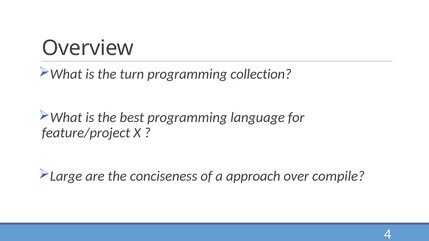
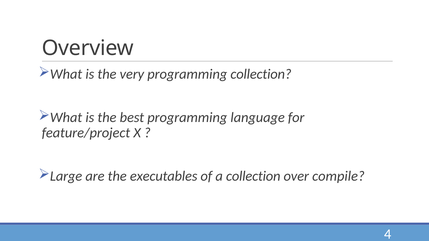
turn: turn -> very (132, 74)
conciseness: conciseness -> executables (164, 176)
a approach: approach -> collection (253, 176)
